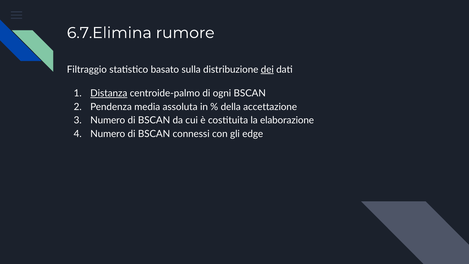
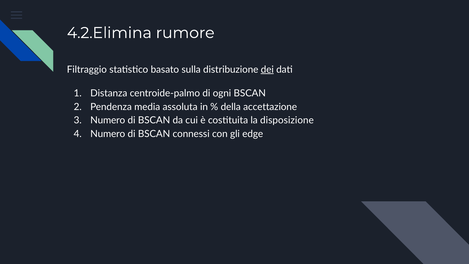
6.7.Elimina: 6.7.Elimina -> 4.2.Elimina (109, 33)
Distanza underline: present -> none (109, 93)
elaborazione: elaborazione -> disposizione (287, 120)
